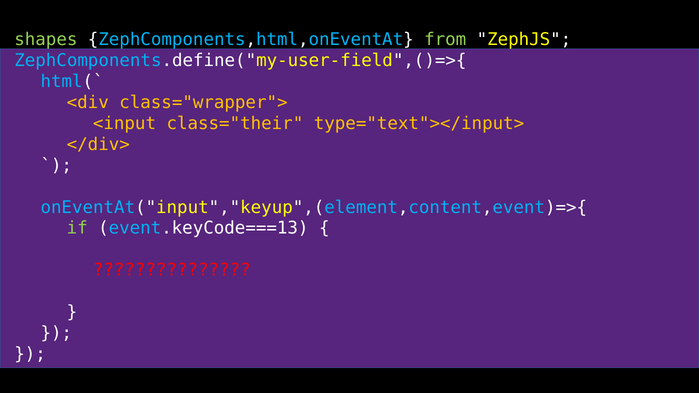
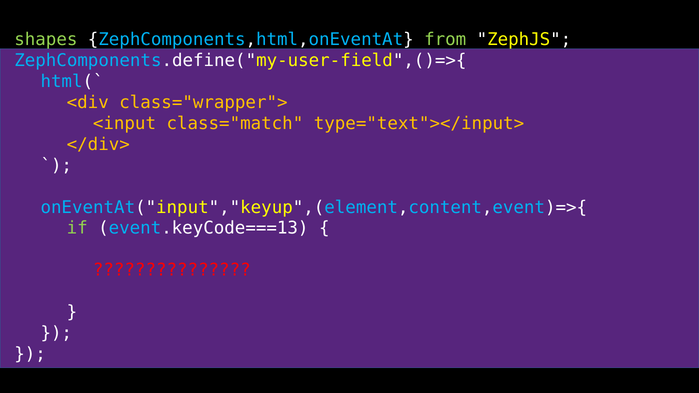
class="their: class="their -> class="match (235, 123)
